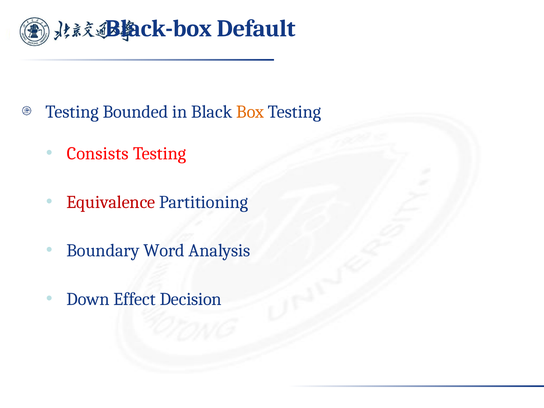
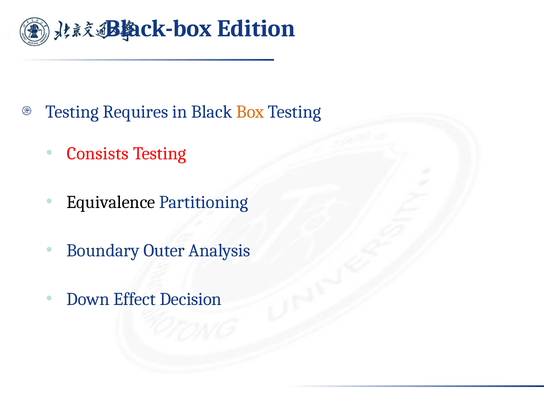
Default: Default -> Edition (256, 28)
Bounded: Bounded -> Requires (136, 112)
Equivalence colour: red -> black (111, 202)
Word: Word -> Outer (164, 251)
